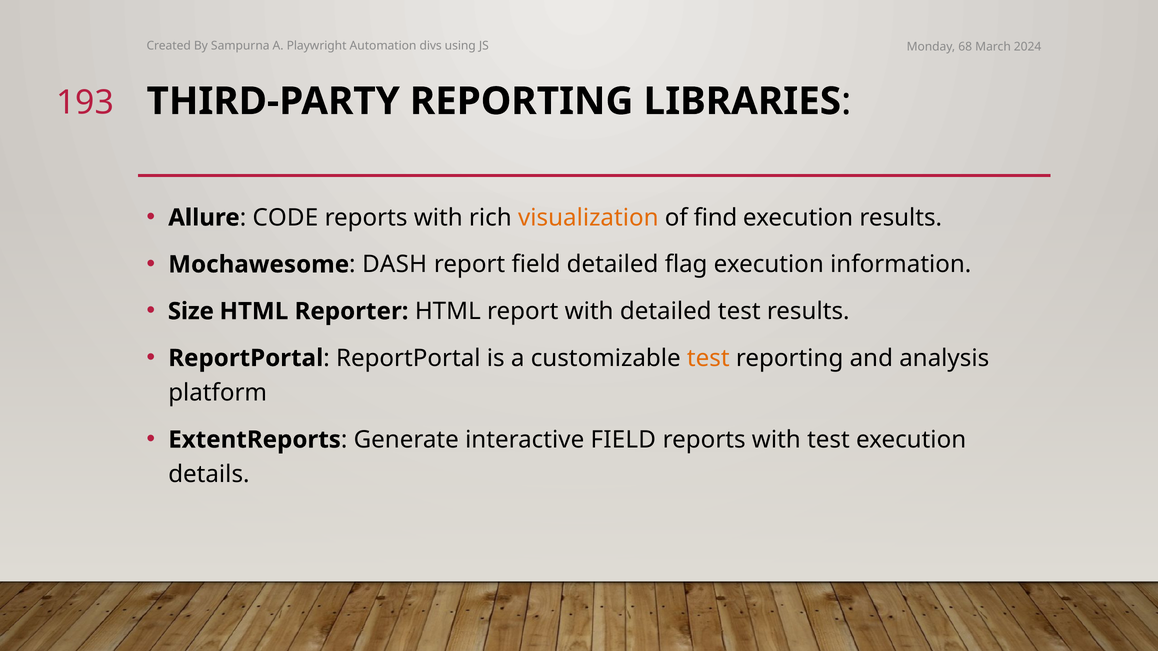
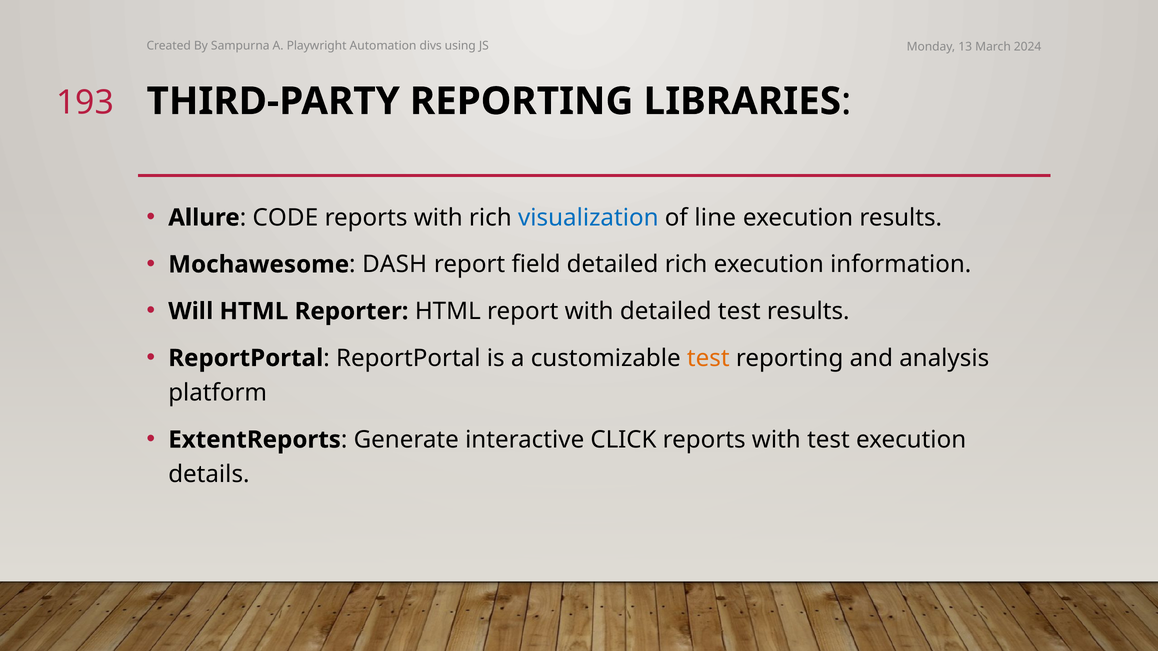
68: 68 -> 13 (965, 47)
visualization colour: orange -> blue (588, 218)
find: find -> line (715, 218)
detailed flag: flag -> rich (686, 265)
Size: Size -> Will (191, 311)
interactive FIELD: FIELD -> CLICK (623, 440)
